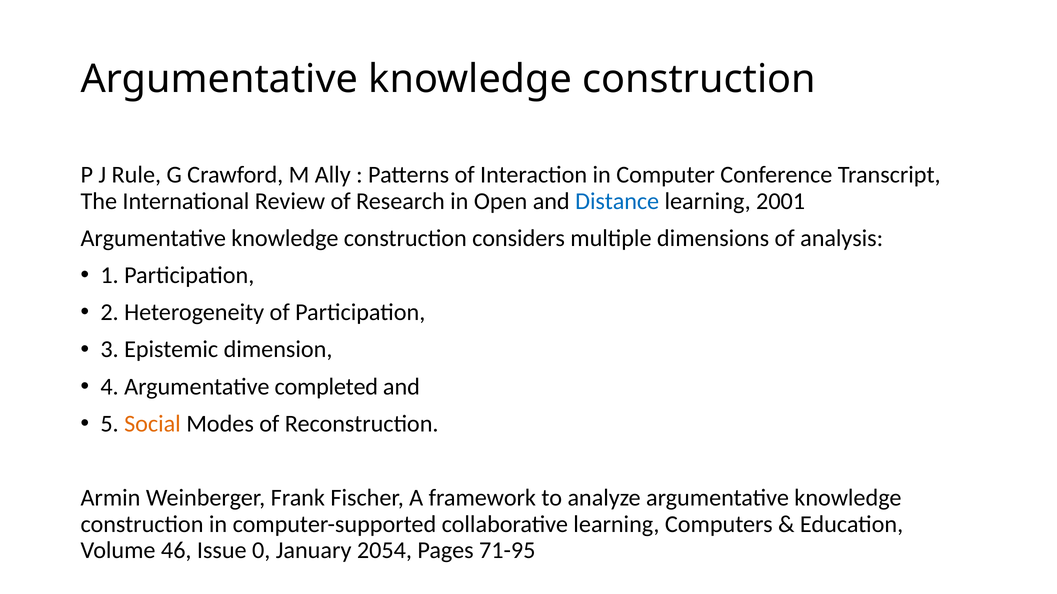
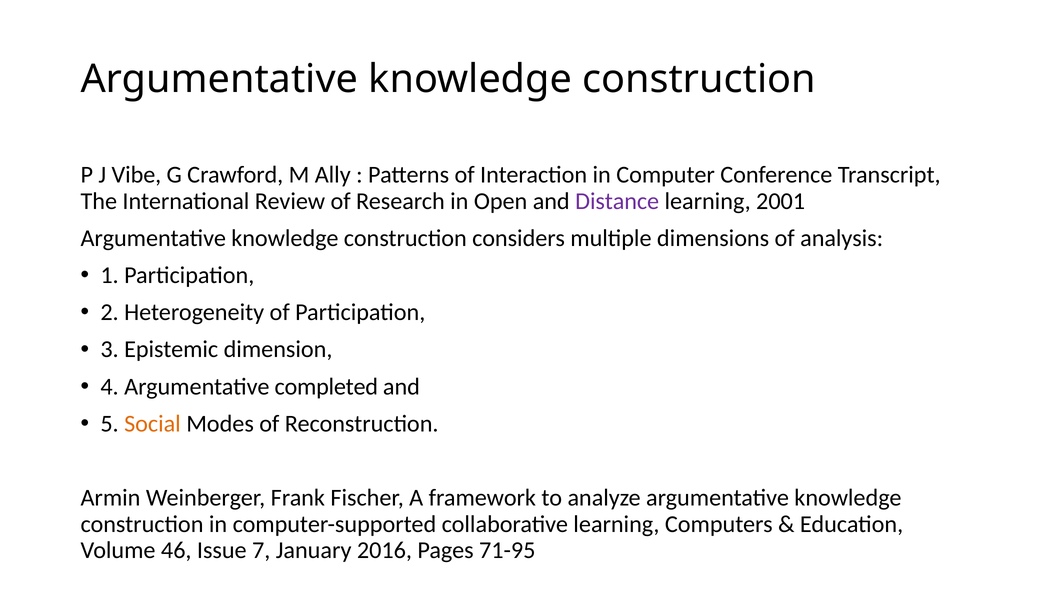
Rule: Rule -> Vibe (136, 175)
Distance colour: blue -> purple (617, 201)
0: 0 -> 7 (261, 551)
2054: 2054 -> 2016 (384, 551)
